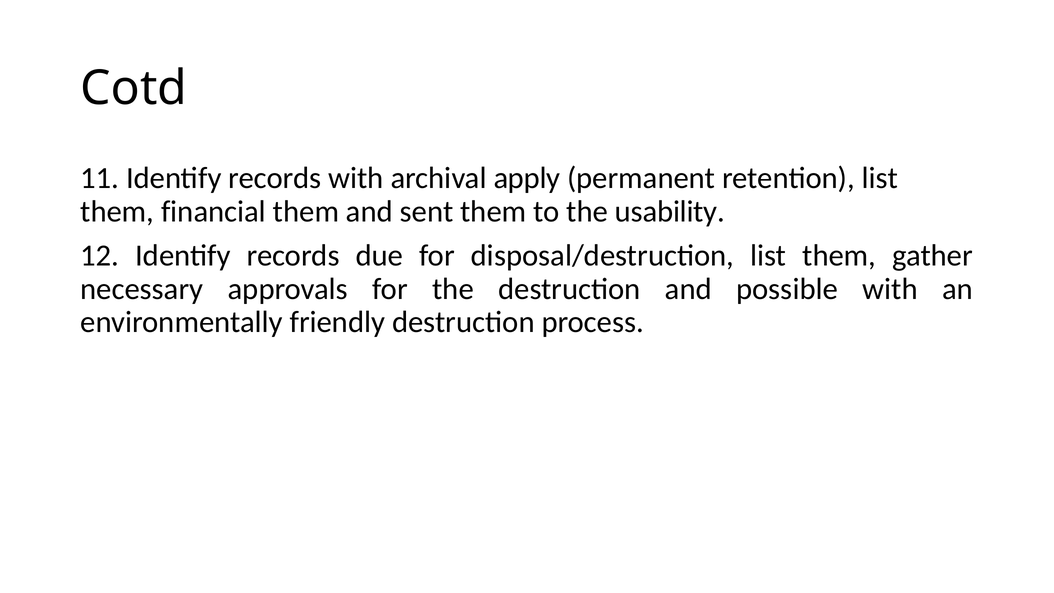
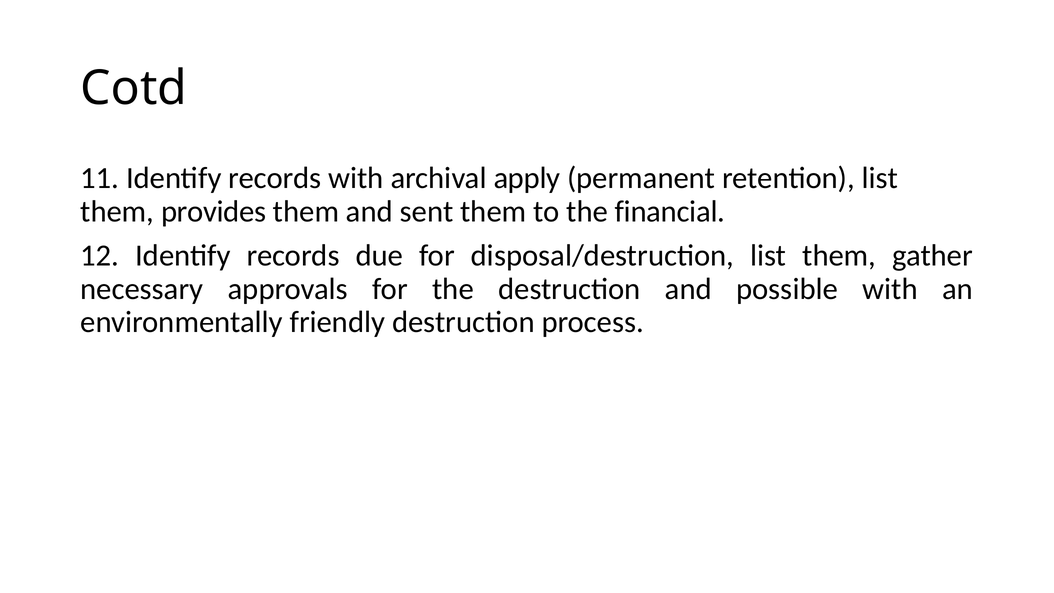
financial: financial -> provides (214, 211)
usability: usability -> financial (670, 211)
